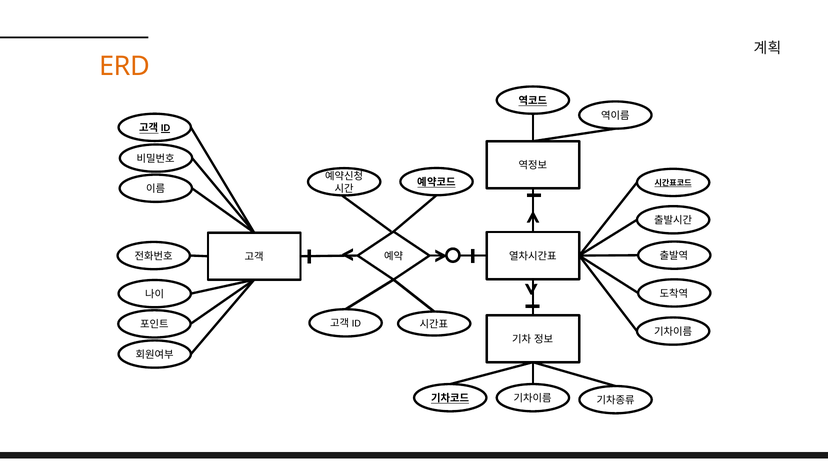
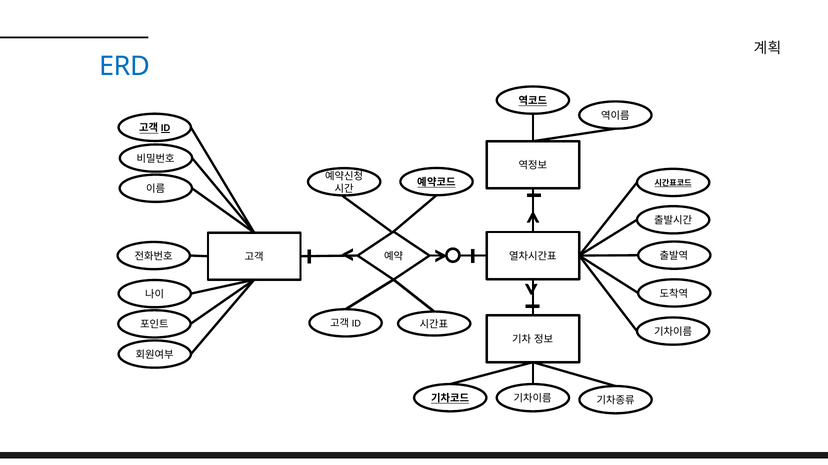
ERD colour: orange -> blue (125, 66)
